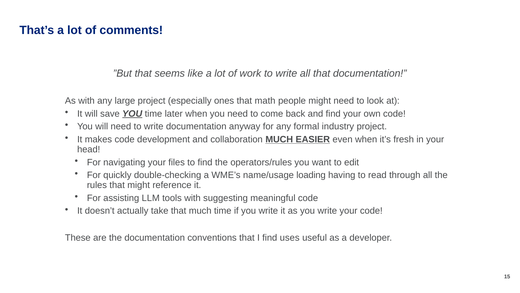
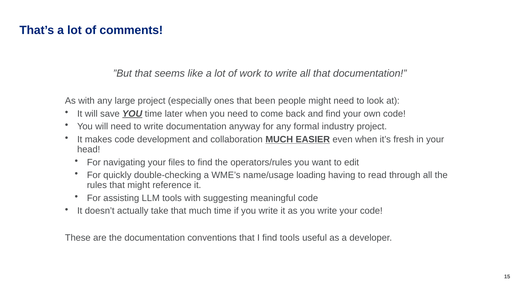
math: math -> been (265, 101)
find uses: uses -> tools (290, 237)
